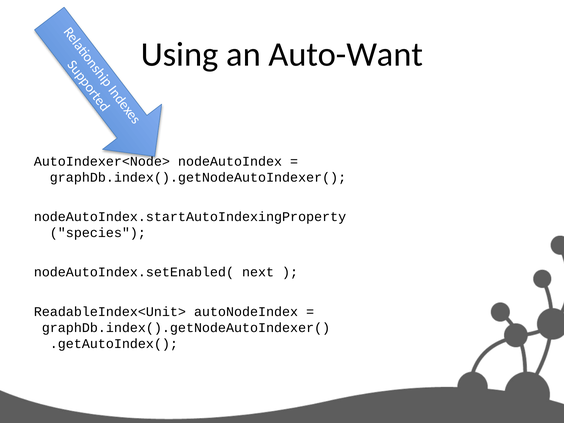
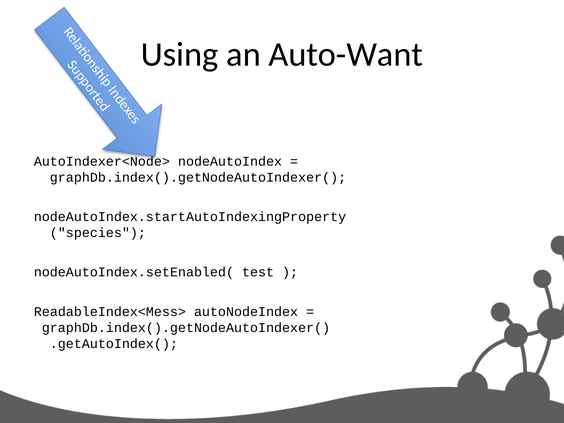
next: next -> test (258, 272)
ReadableIndex<Unit>: ReadableIndex<Unit> -> ReadableIndex<Mess> (110, 312)
